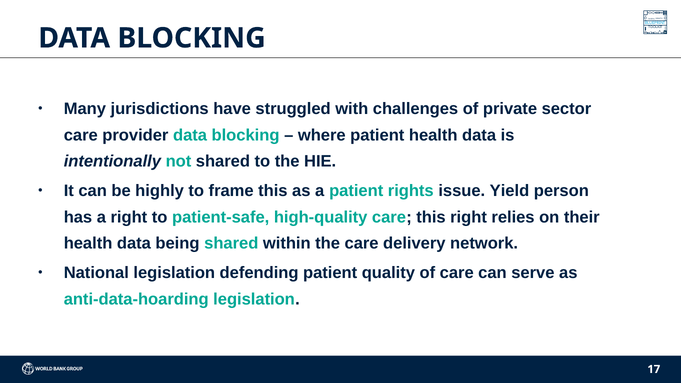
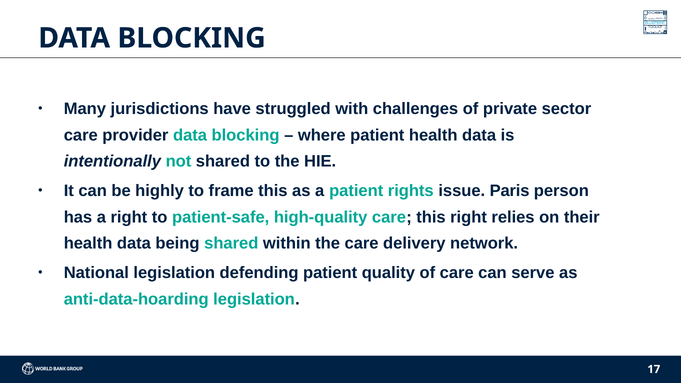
Yield: Yield -> Paris (510, 191)
